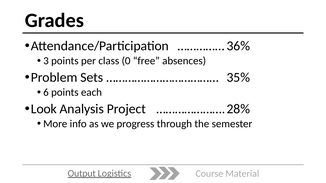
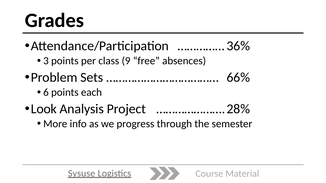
0: 0 -> 9 (126, 61)
35%: 35% -> 66% (238, 78)
Output: Output -> Sysuse (82, 174)
